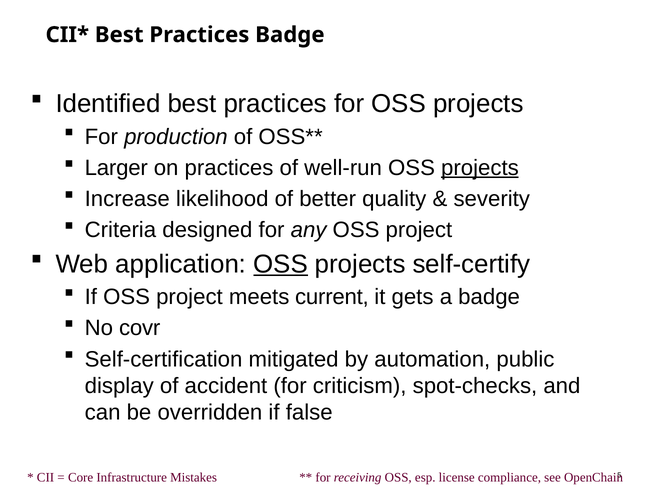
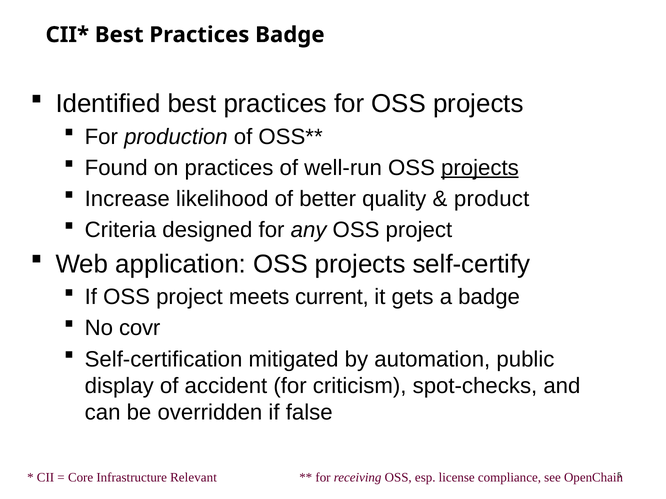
Larger: Larger -> Found (116, 168)
severity: severity -> product (492, 199)
OSS underline: present -> none (281, 264)
Mistakes: Mistakes -> Relevant (193, 478)
